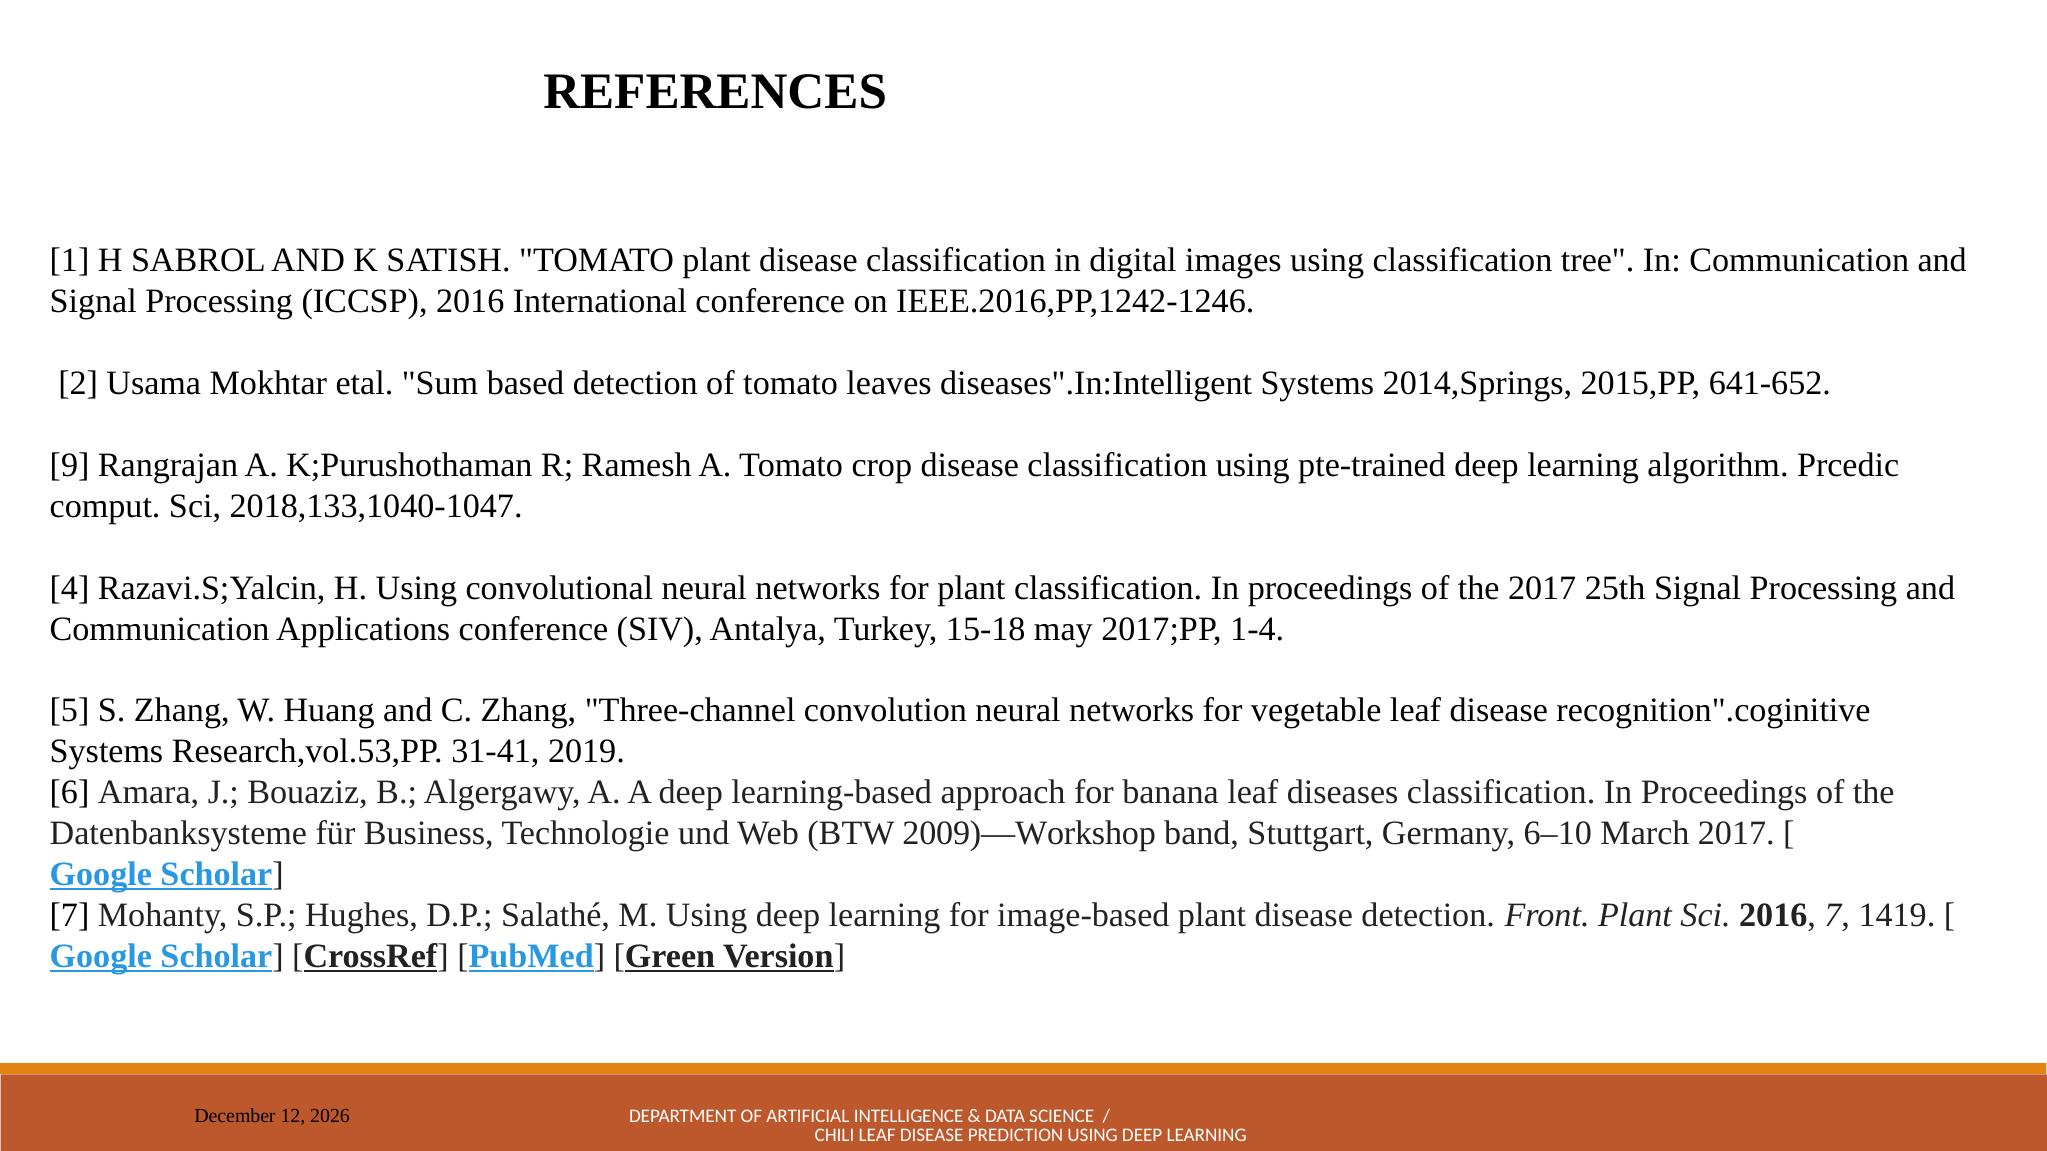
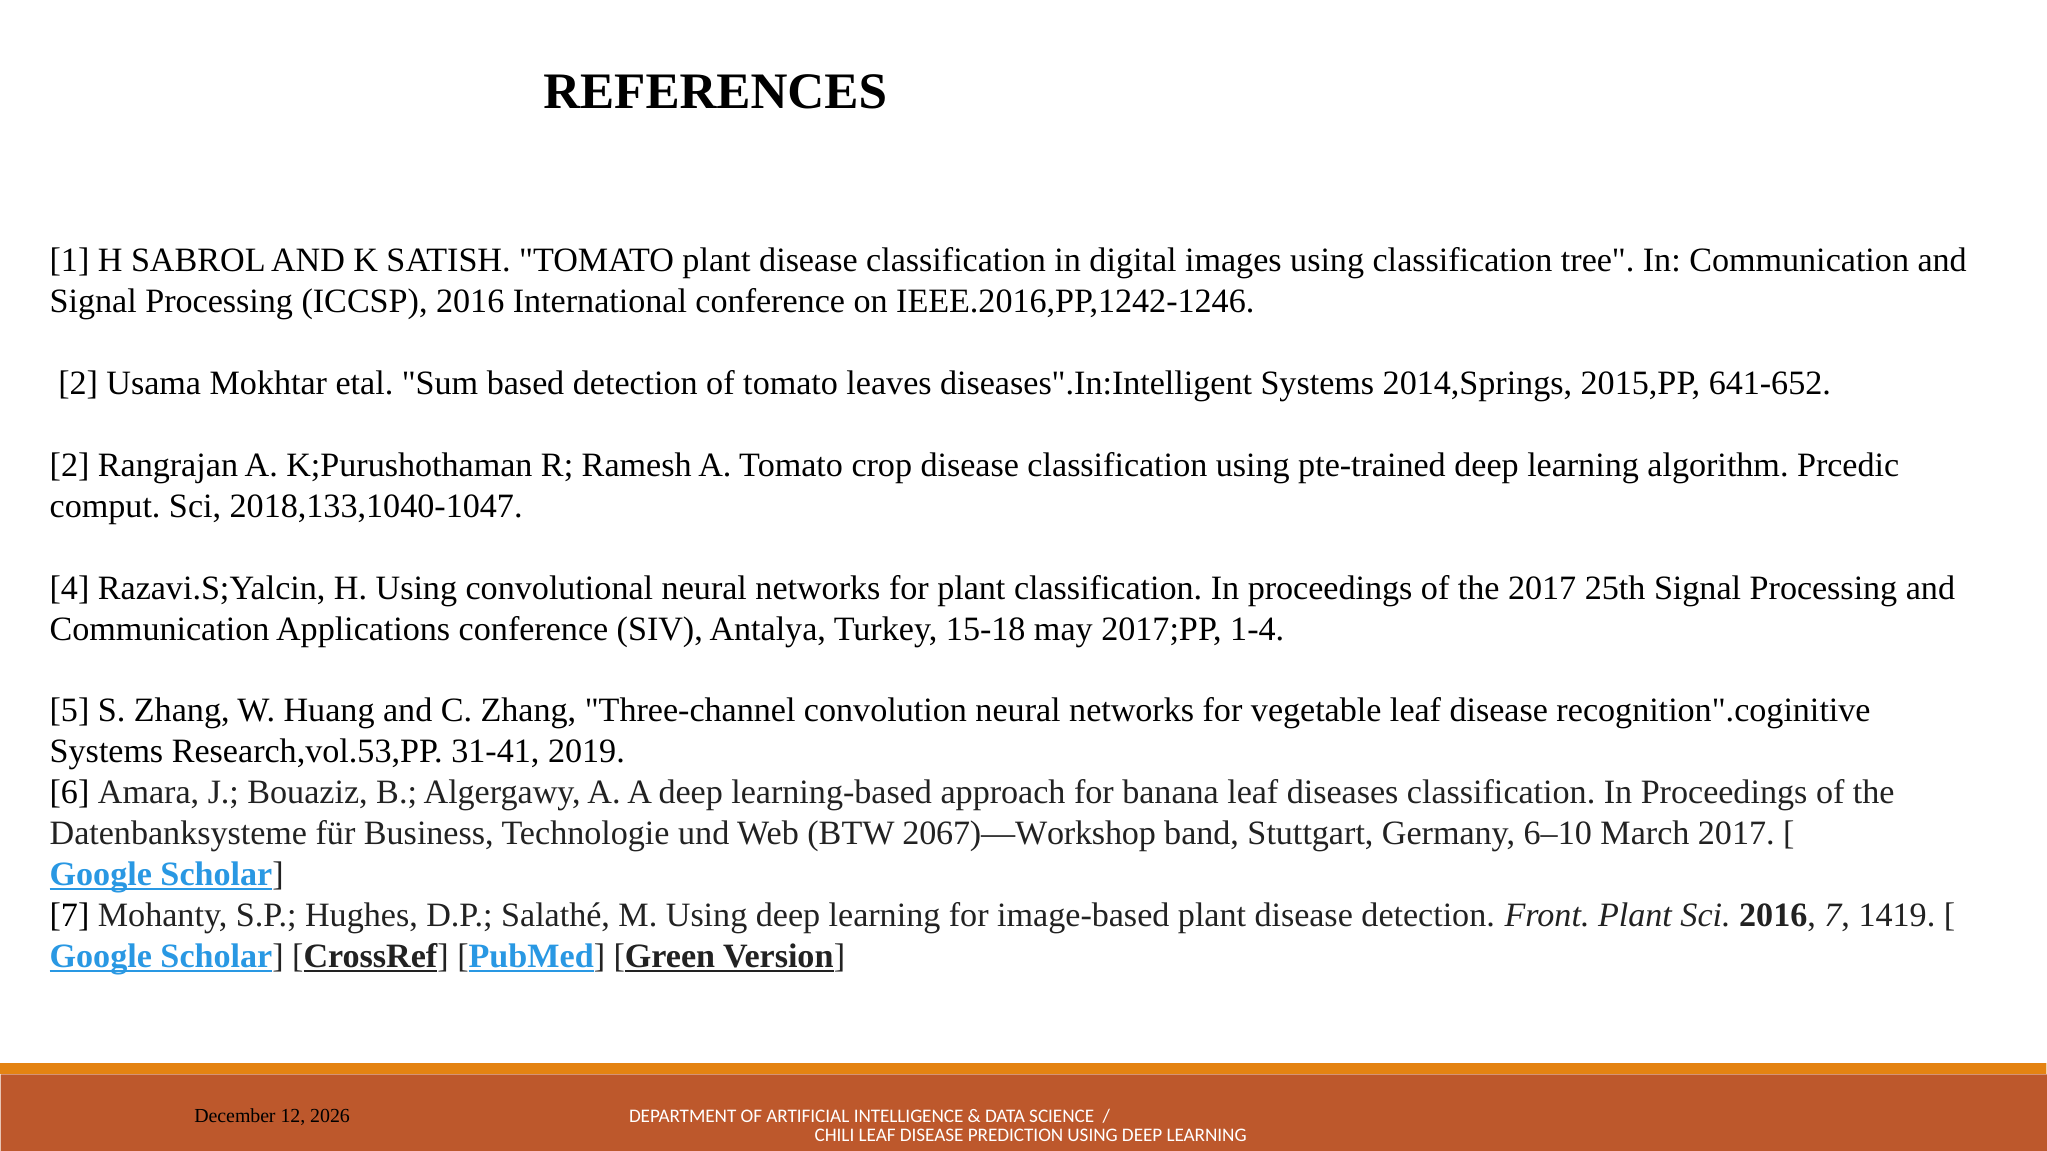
9: 9 -> 2 (70, 465)
2009)—Workshop: 2009)—Workshop -> 2067)—Workshop (1029, 834)
